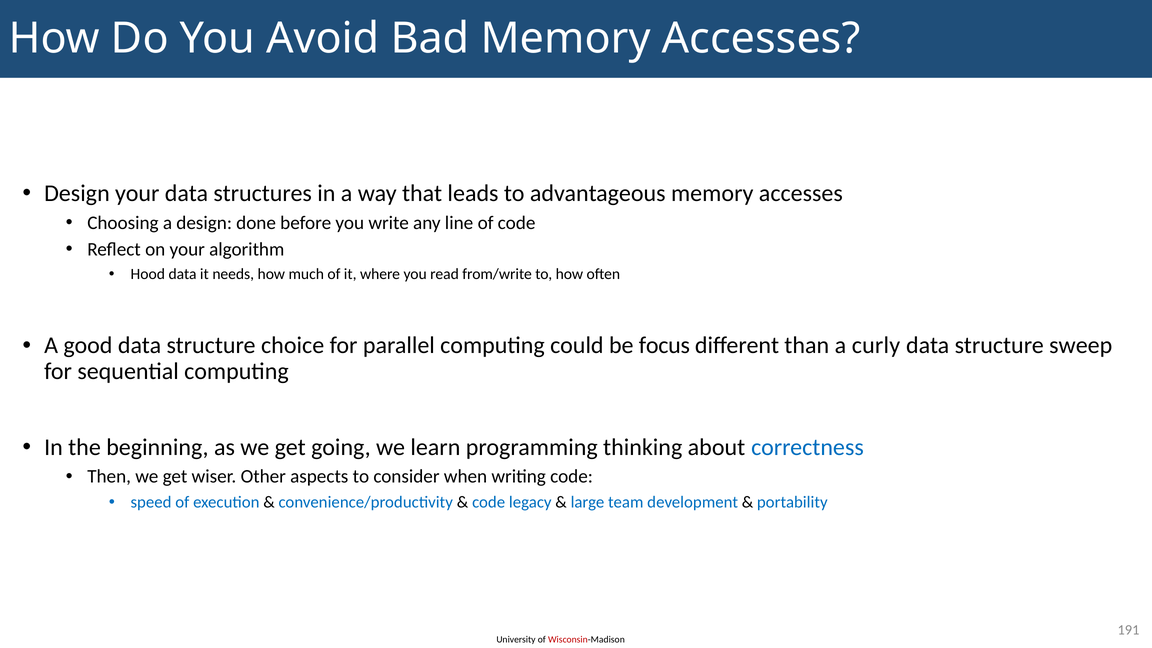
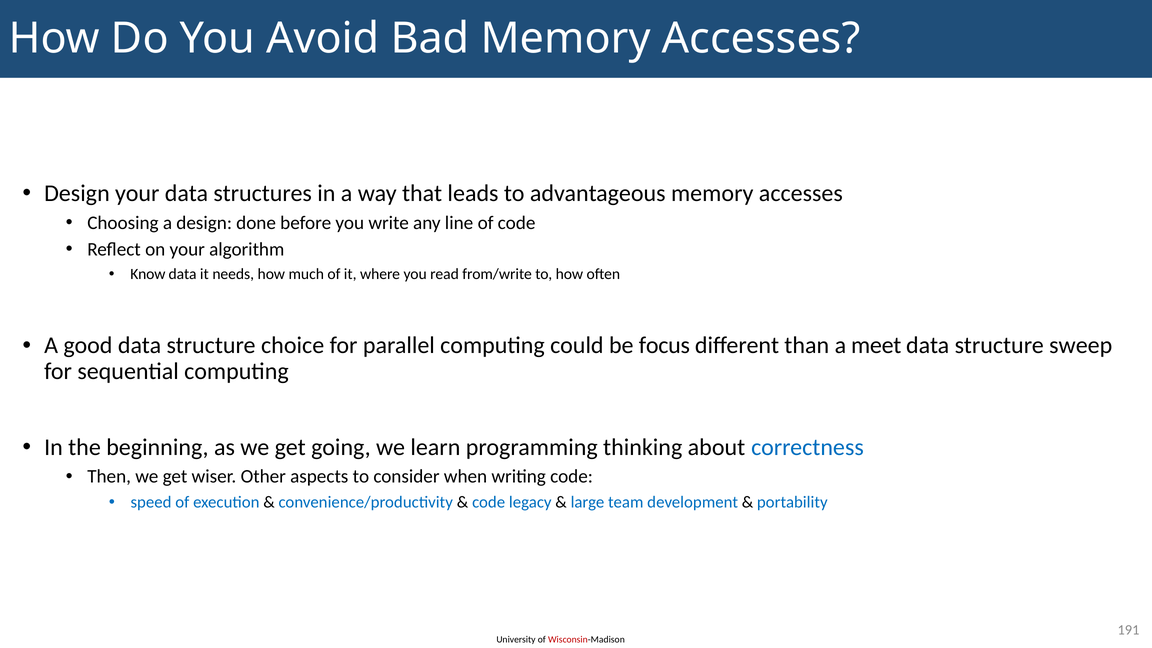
Hood: Hood -> Know (148, 274)
curly: curly -> meet (876, 346)
